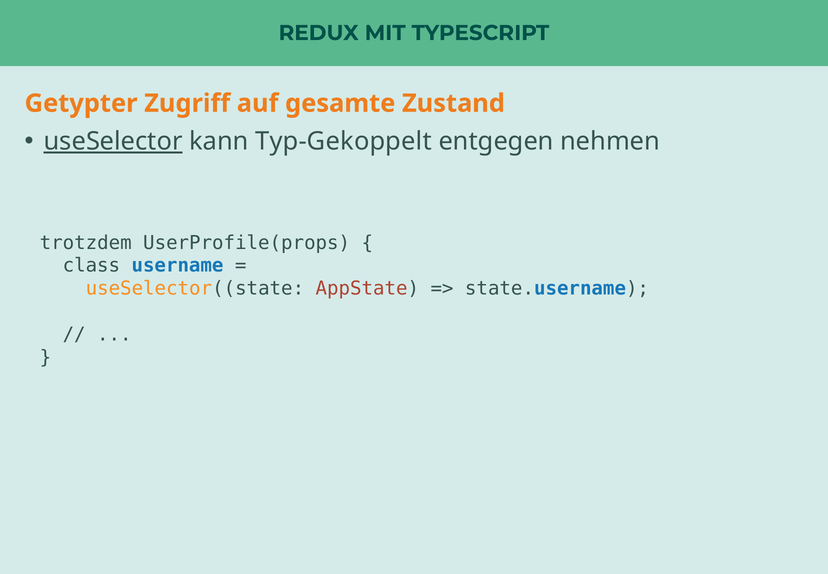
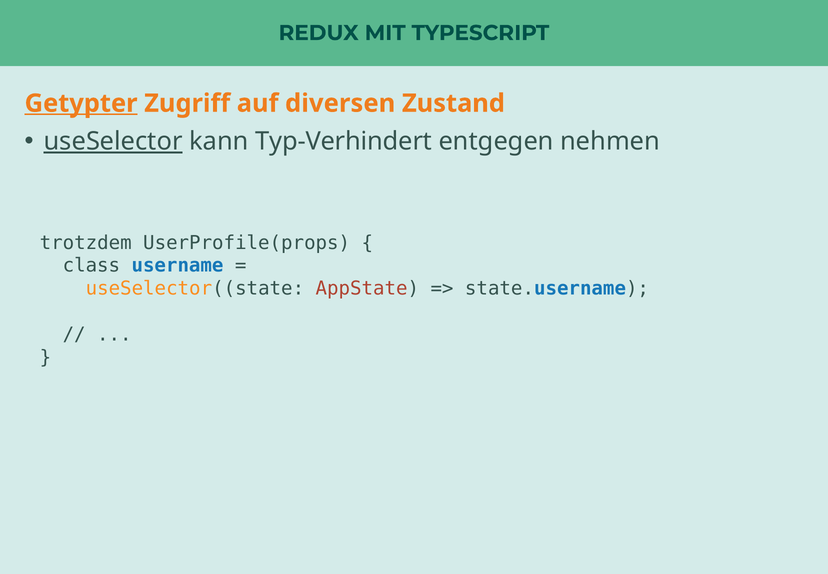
Getypter underline: none -> present (81, 103)
gesamte: gesamte -> diversen (340, 103)
Typ-Gekoppelt: Typ-Gekoppelt -> Typ-Verhindert (344, 141)
